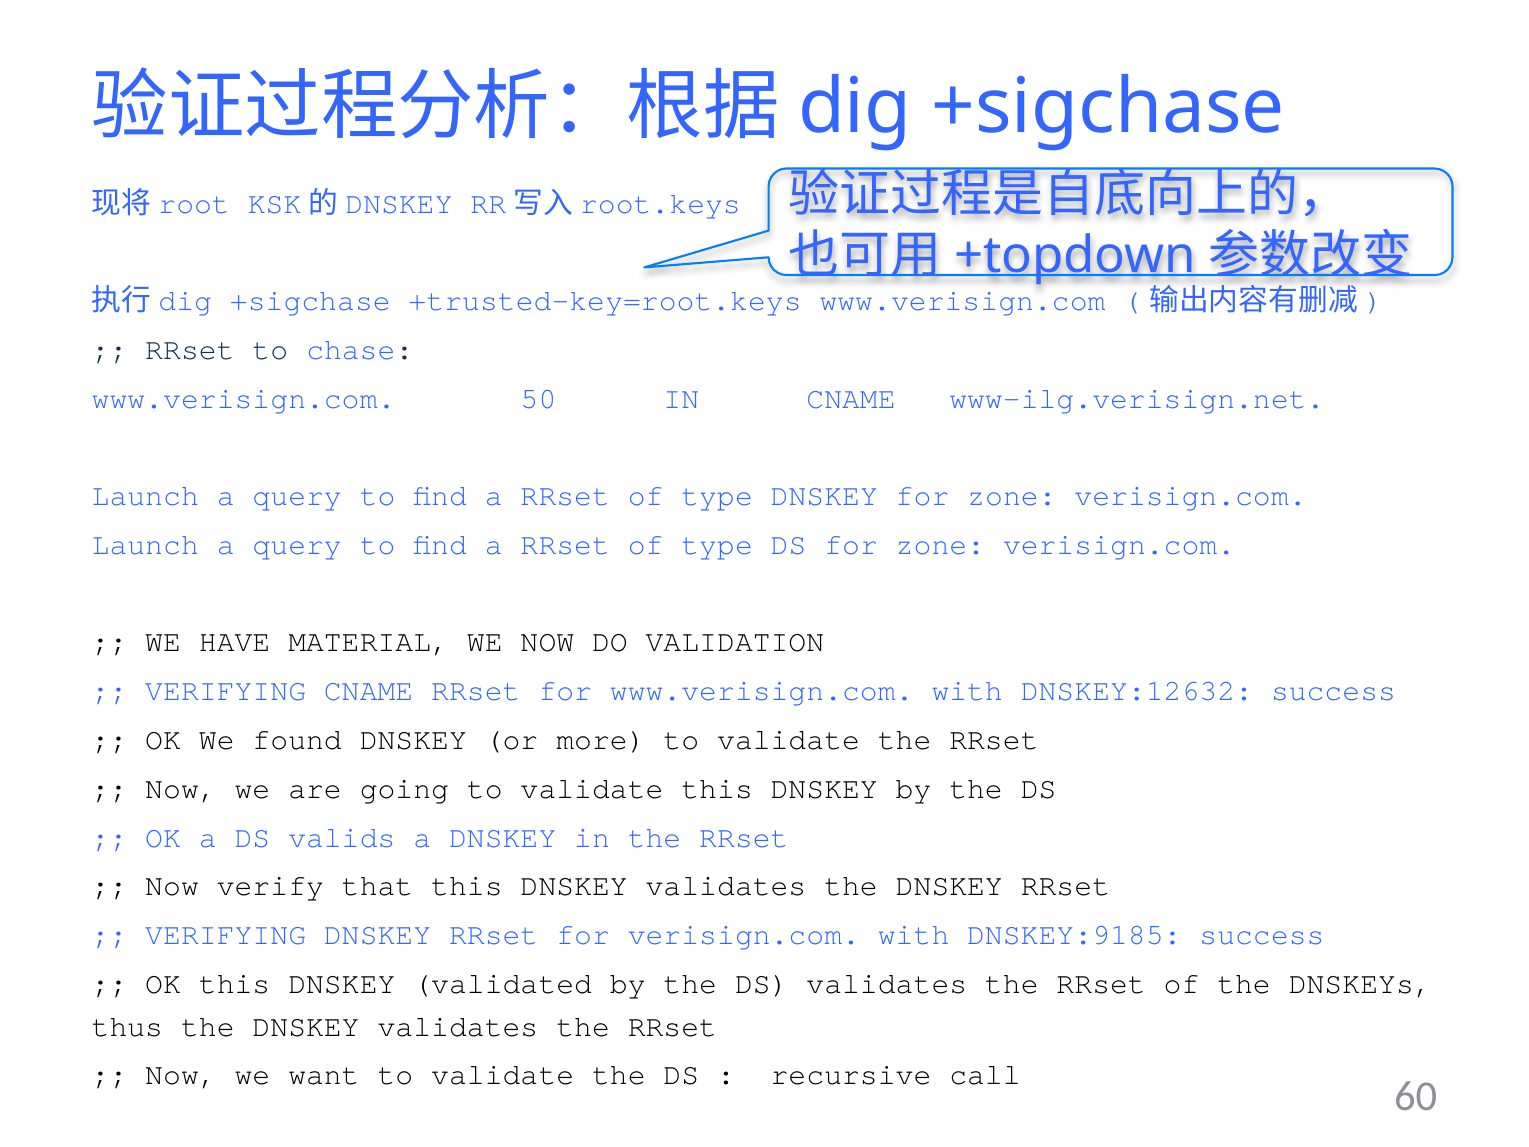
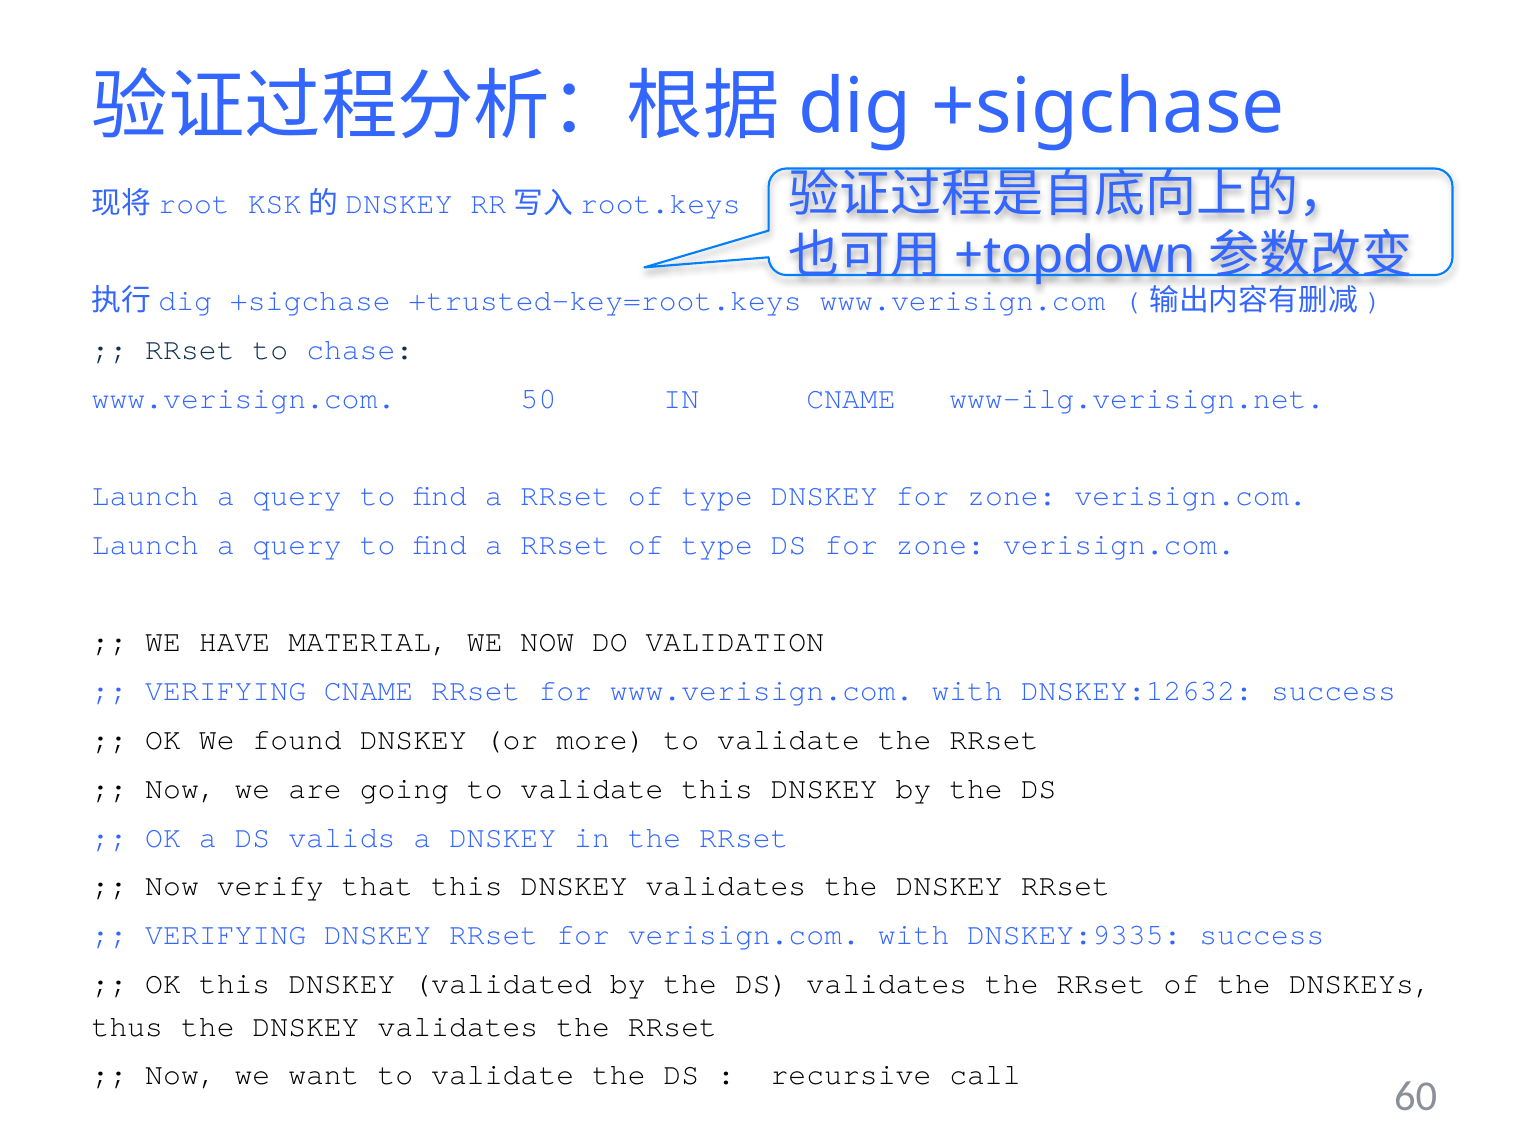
DNSKEY:9185: DNSKEY:9185 -> DNSKEY:9335 (1074, 935)
